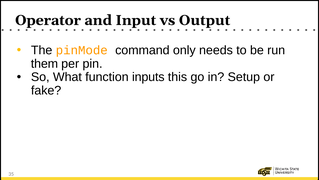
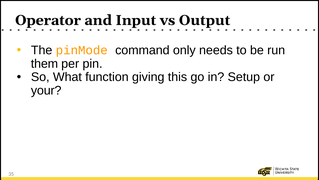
inputs: inputs -> giving (148, 77)
fake: fake -> your (46, 90)
